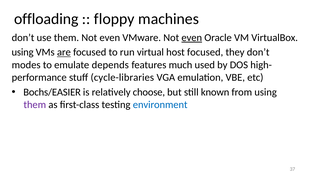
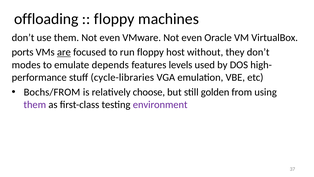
even underline: present -> none (192, 38)
using: using -> ports (23, 52)
run virtual: virtual -> floppy (150, 52)
host focused: focused -> without (205, 52)
much: much -> levels (181, 65)
Bochs/EASIER: Bochs/EASIER -> Bochs/FROM (52, 92)
known: known -> golden (215, 92)
environment colour: blue -> purple (160, 104)
